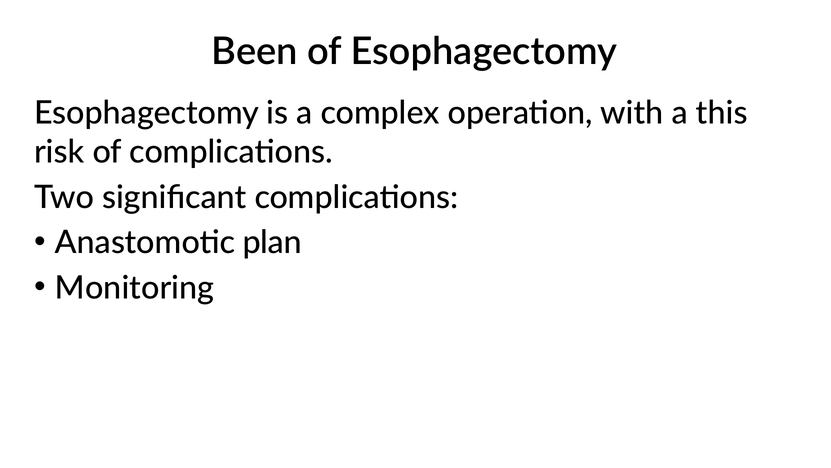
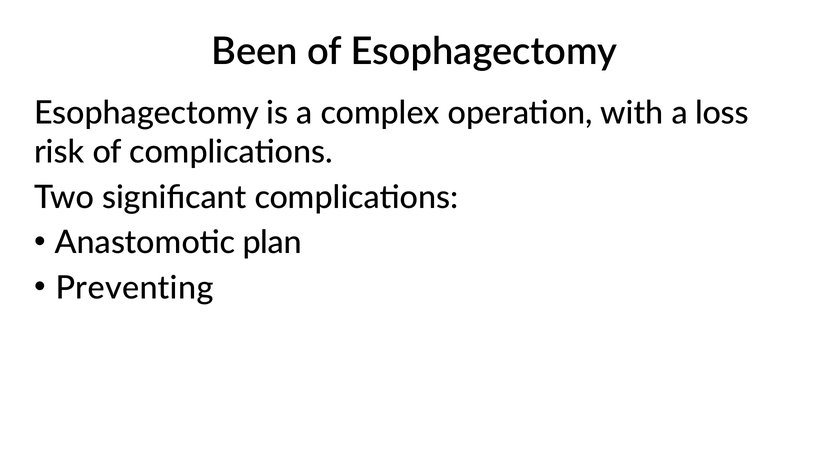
this: this -> loss (722, 113)
Monitoring: Monitoring -> Preventing (134, 288)
